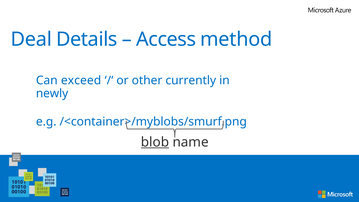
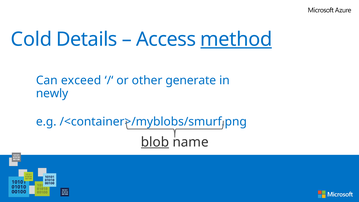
Deal: Deal -> Cold (31, 39)
method underline: none -> present (236, 39)
currently: currently -> generate (191, 80)
